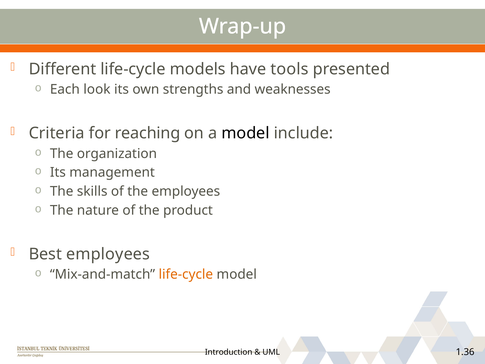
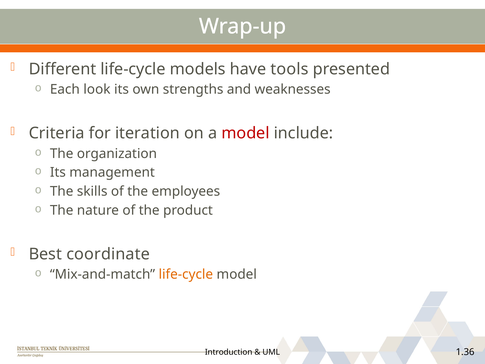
reaching: reaching -> iteration (148, 133)
model colour: black -> red (246, 133)
Best employees: employees -> coordinate (108, 254)
